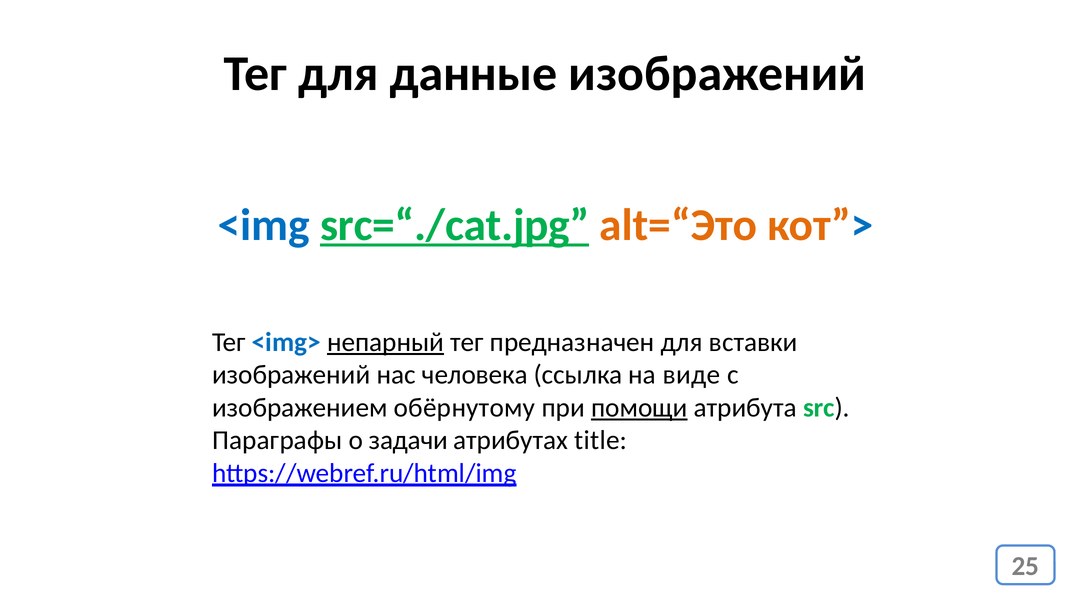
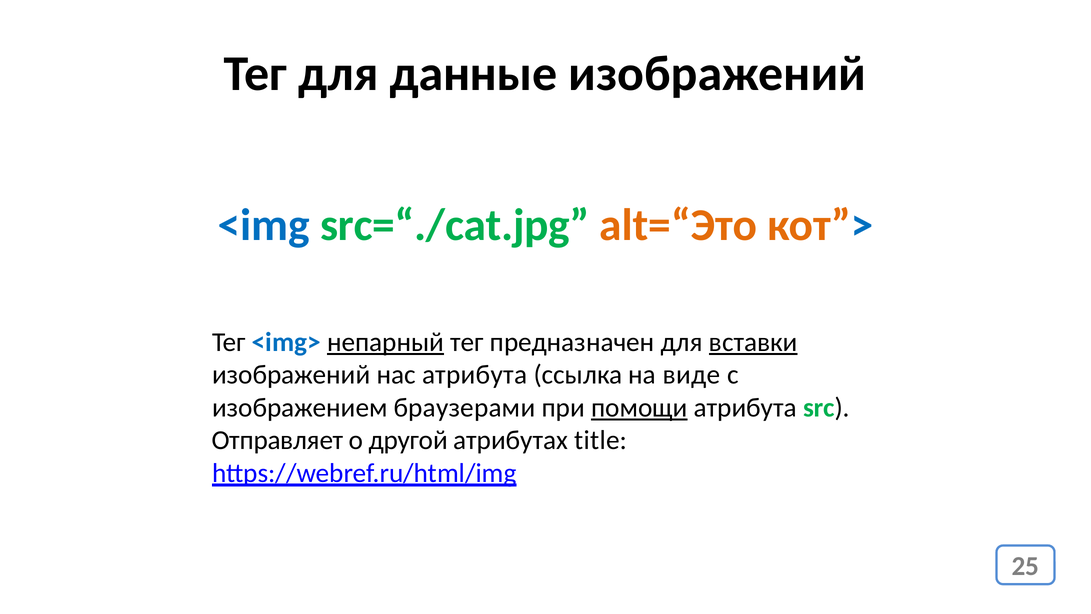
src=“./cat.jpg underline: present -> none (455, 225)
вставки underline: none -> present (753, 342)
нас человека: человека -> атрибута (475, 375)
обёрнутому: обёрнутому -> браузерами (465, 407)
Параграфы: Параграфы -> Отправляет (277, 440)
задачи: задачи -> другой (408, 440)
